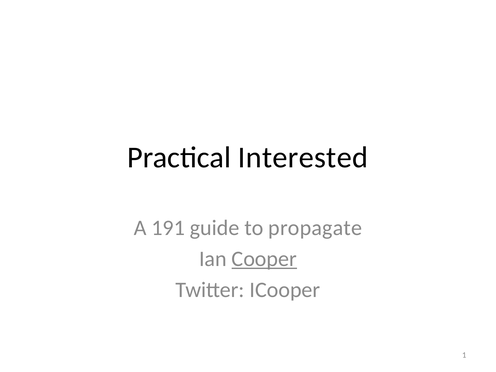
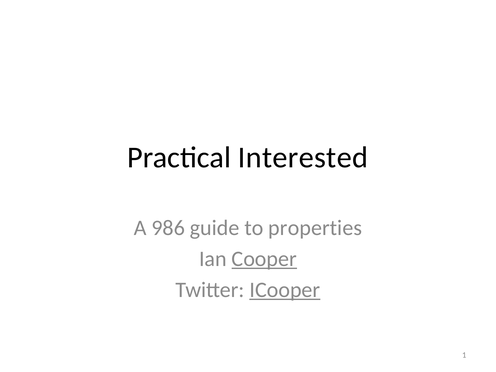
191: 191 -> 986 (168, 228)
propagate: propagate -> properties (315, 228)
ICooper underline: none -> present (285, 290)
